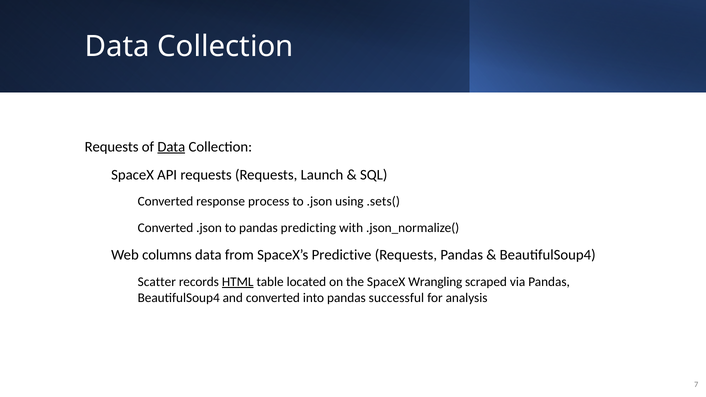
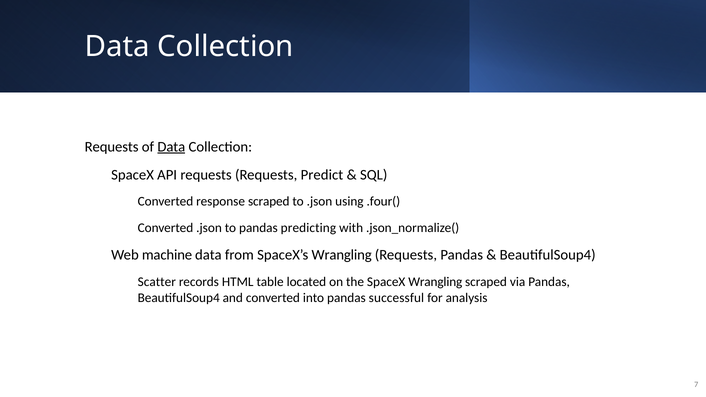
Launch: Launch -> Predict (322, 175)
response process: process -> scraped (269, 202)
.sets(: .sets( -> .four( (383, 202)
columns: columns -> machine (167, 255)
SpaceX’s Predictive: Predictive -> Wrangling (342, 255)
HTML underline: present -> none (238, 282)
